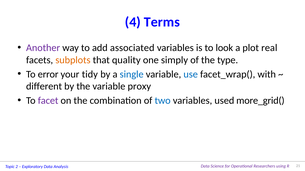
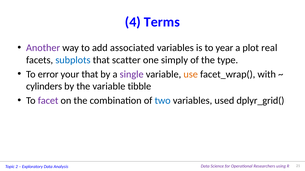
look: look -> year (224, 48)
subplots colour: orange -> blue (73, 60)
quality: quality -> scatter (126, 60)
your tidy: tidy -> that (90, 74)
single colour: blue -> purple (132, 74)
use colour: blue -> orange (191, 74)
different: different -> cylinders (44, 87)
proxy: proxy -> tibble (139, 87)
more_grid(: more_grid( -> dplyr_grid( (260, 101)
